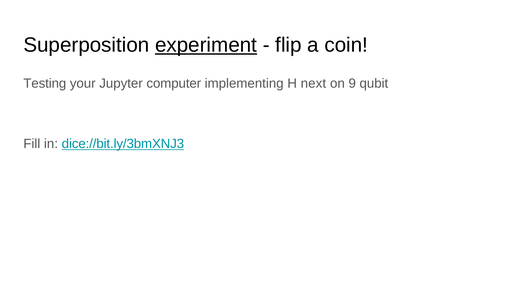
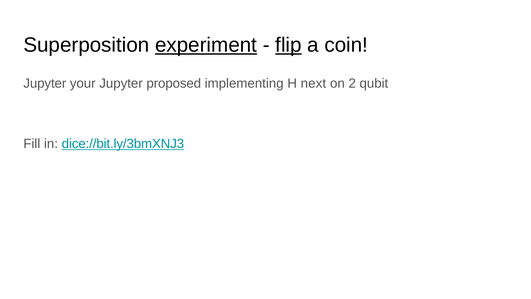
flip underline: none -> present (288, 45)
Testing: Testing -> Jupyter (45, 84)
computer: computer -> proposed (174, 84)
9: 9 -> 2 (352, 84)
